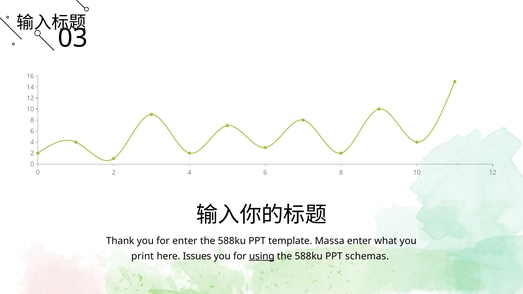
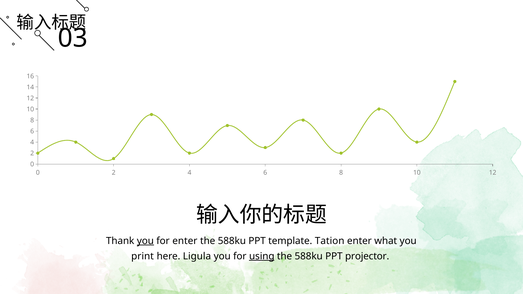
you underline: none -> present (145, 241)
Massa: Massa -> Tation (330, 241)
Issues: Issues -> Ligula (197, 256)
schemas: schemas -> projector (367, 256)
